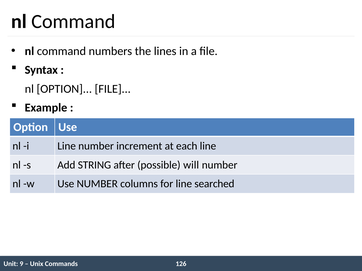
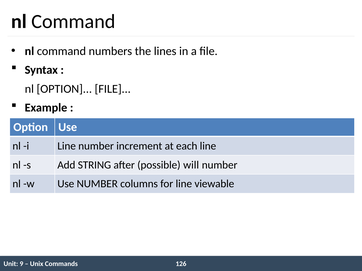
searched: searched -> viewable (214, 184)
